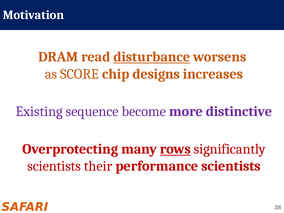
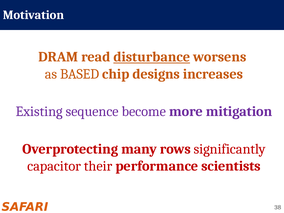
SCORE: SCORE -> BASED (80, 74)
distinctive: distinctive -> mitigation (239, 111)
rows underline: present -> none (175, 149)
scientists: scientists -> capacitor (54, 166)
